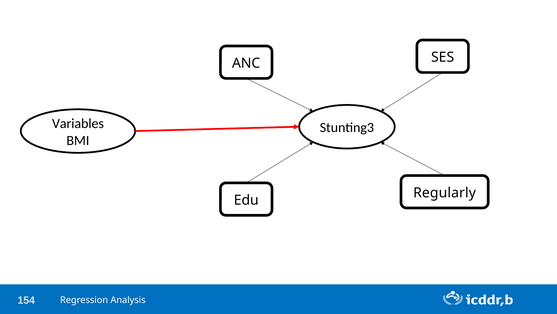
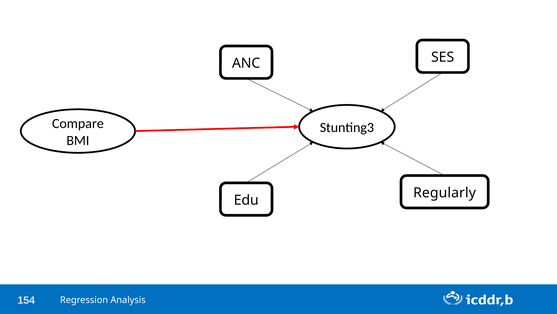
Variables: Variables -> Compare (78, 123)
